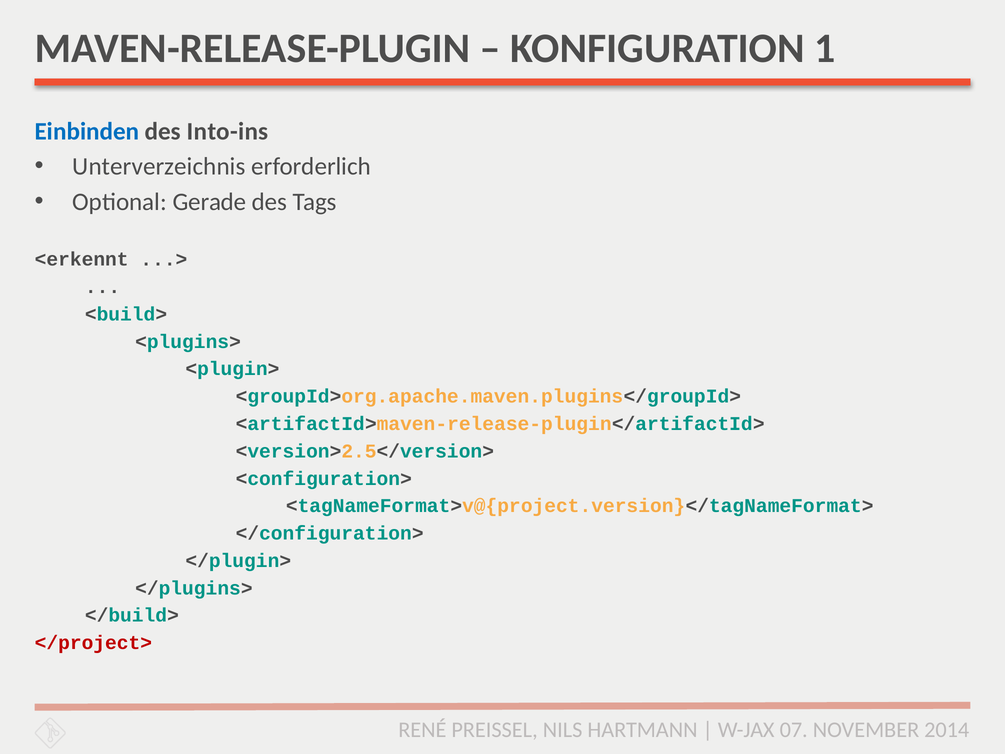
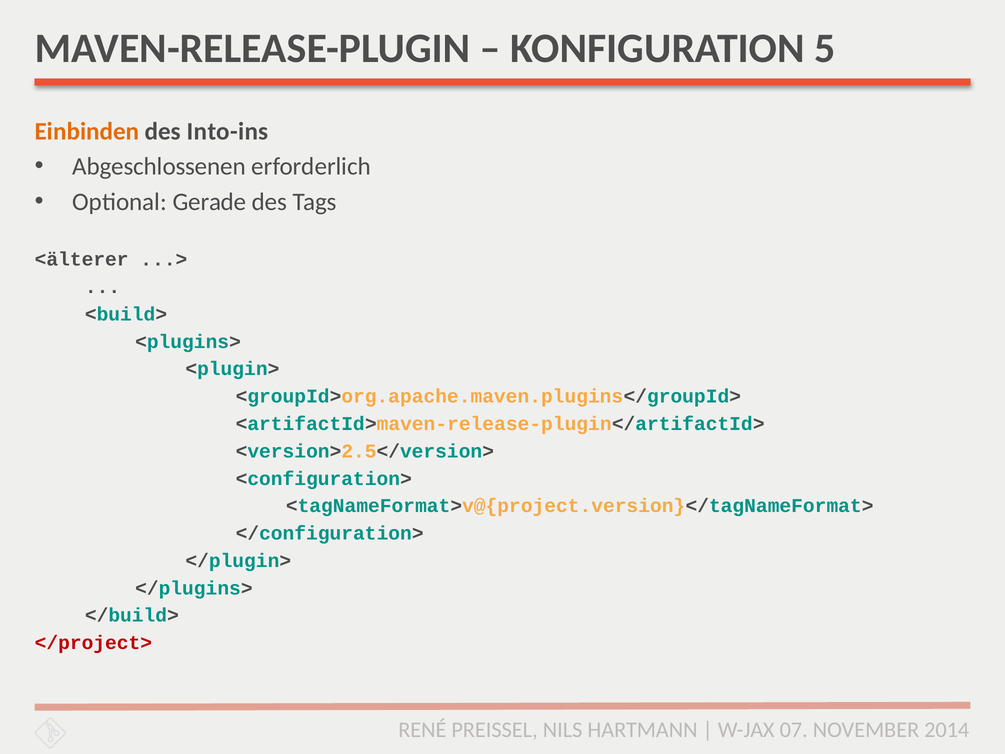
1: 1 -> 5 (825, 48)
Einbinden colour: blue -> orange (87, 131)
Unterverzeichnis: Unterverzeichnis -> Abgeschlossenen (159, 166)
<erkennt: <erkennt -> <älterer (82, 259)
